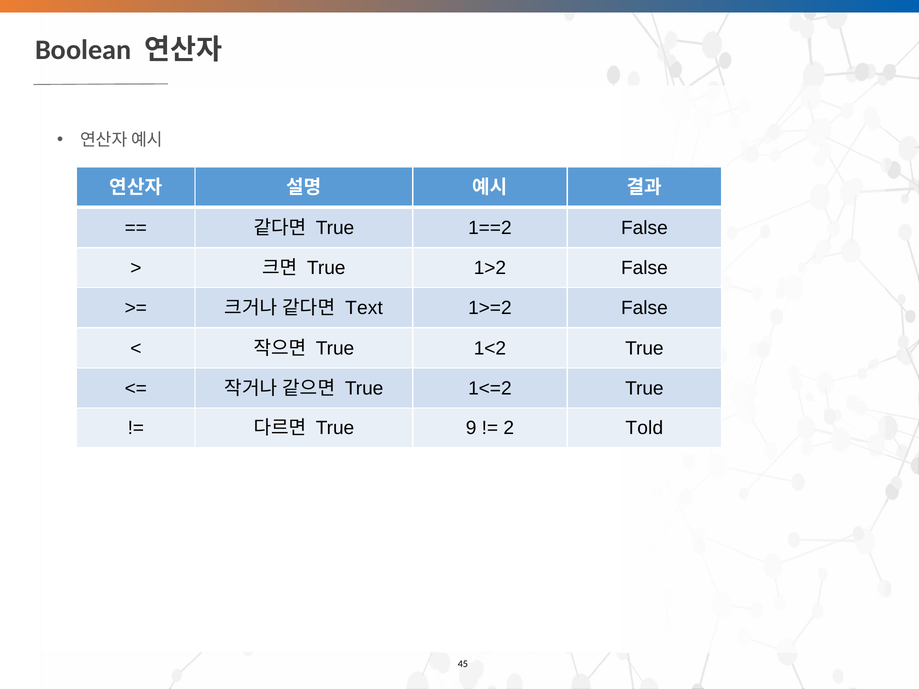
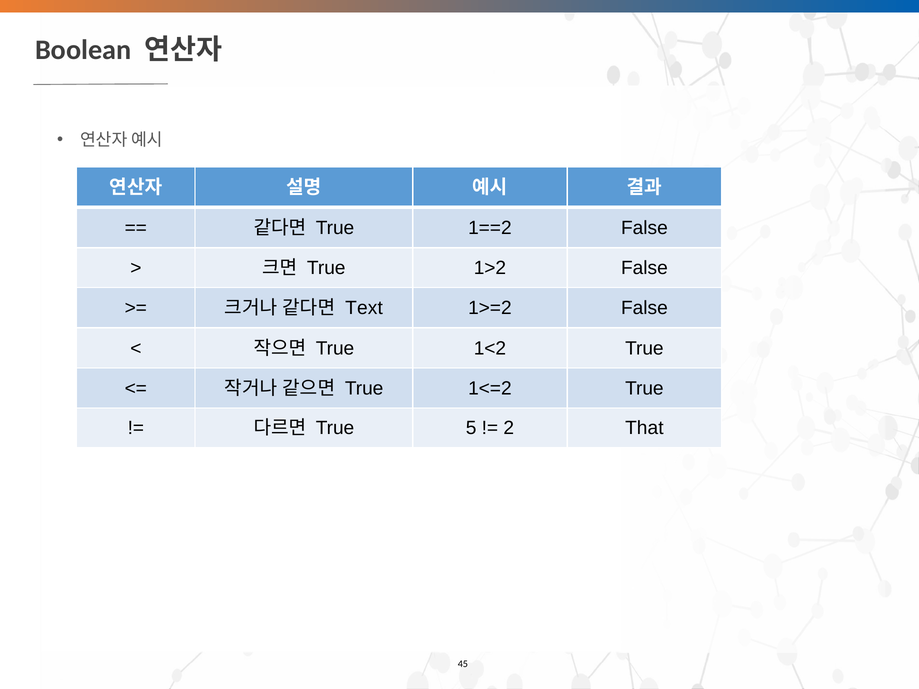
9: 9 -> 5 (471, 428)
Told: Told -> That (644, 428)
